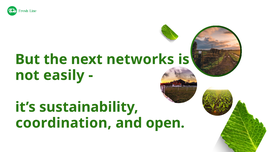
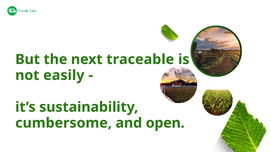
networks: networks -> traceable (140, 60)
coordination: coordination -> cumbersome (64, 123)
